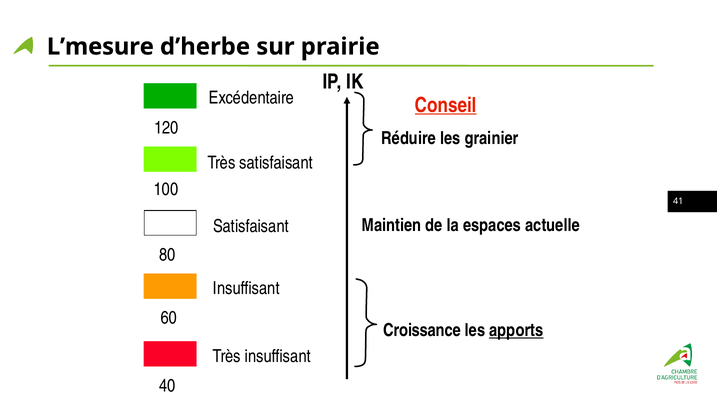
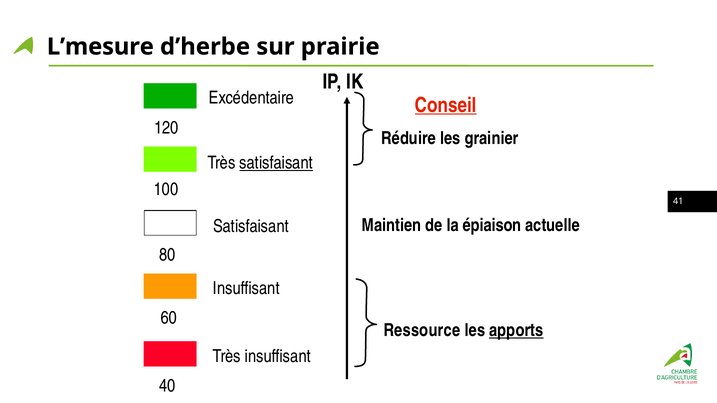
satisfaisant underline: none -> present (276, 163)
espaces: espaces -> épiaison (492, 226)
Croissance: Croissance -> Ressource (422, 331)
